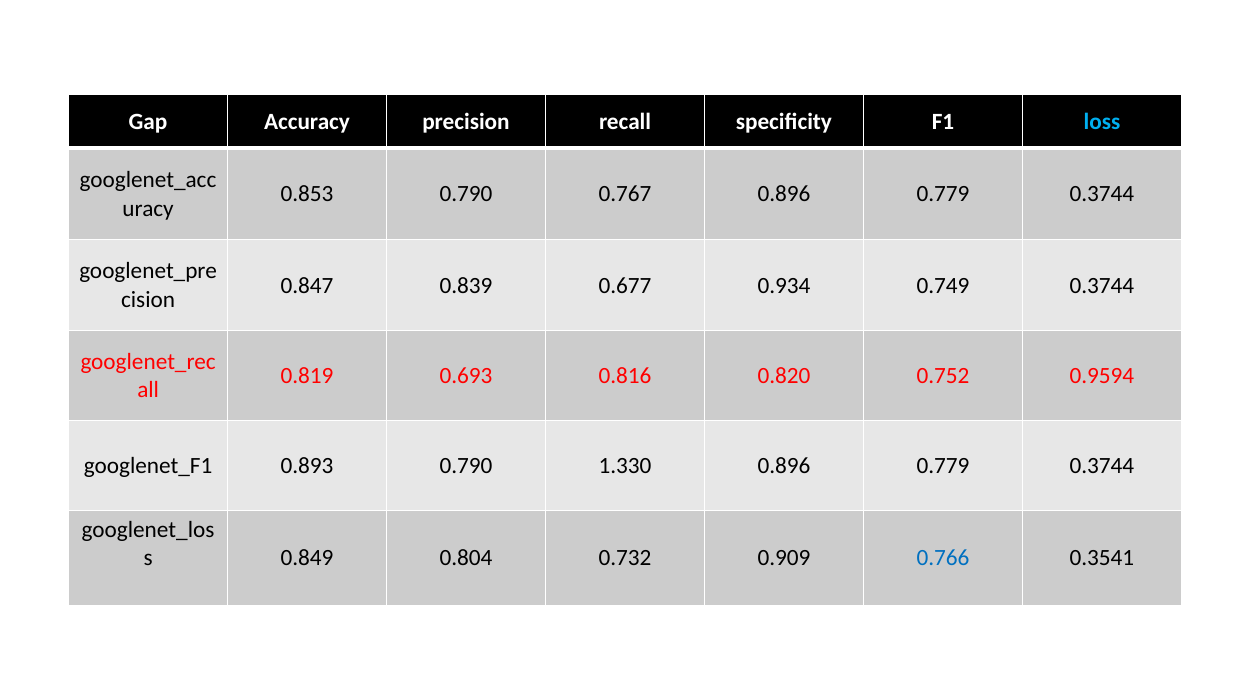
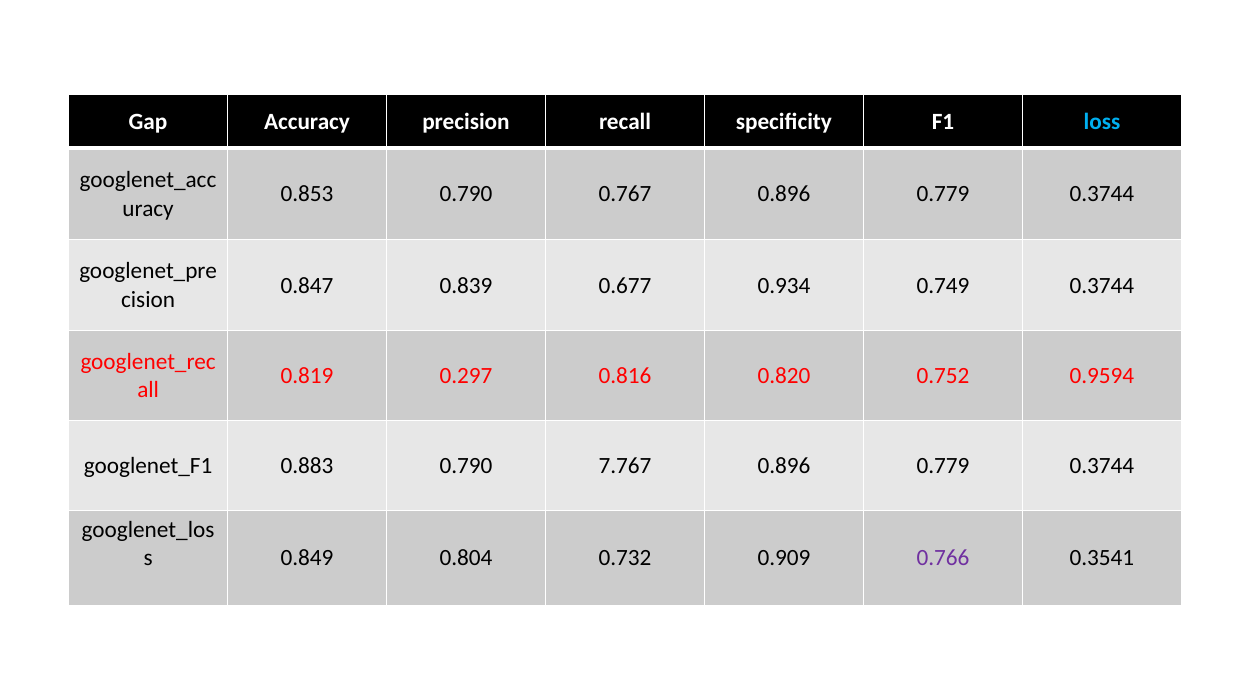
0.693: 0.693 -> 0.297 (466, 375)
0.893: 0.893 -> 0.883 (307, 466)
1.330: 1.330 -> 7.767 (625, 466)
0.766 colour: blue -> purple (943, 558)
